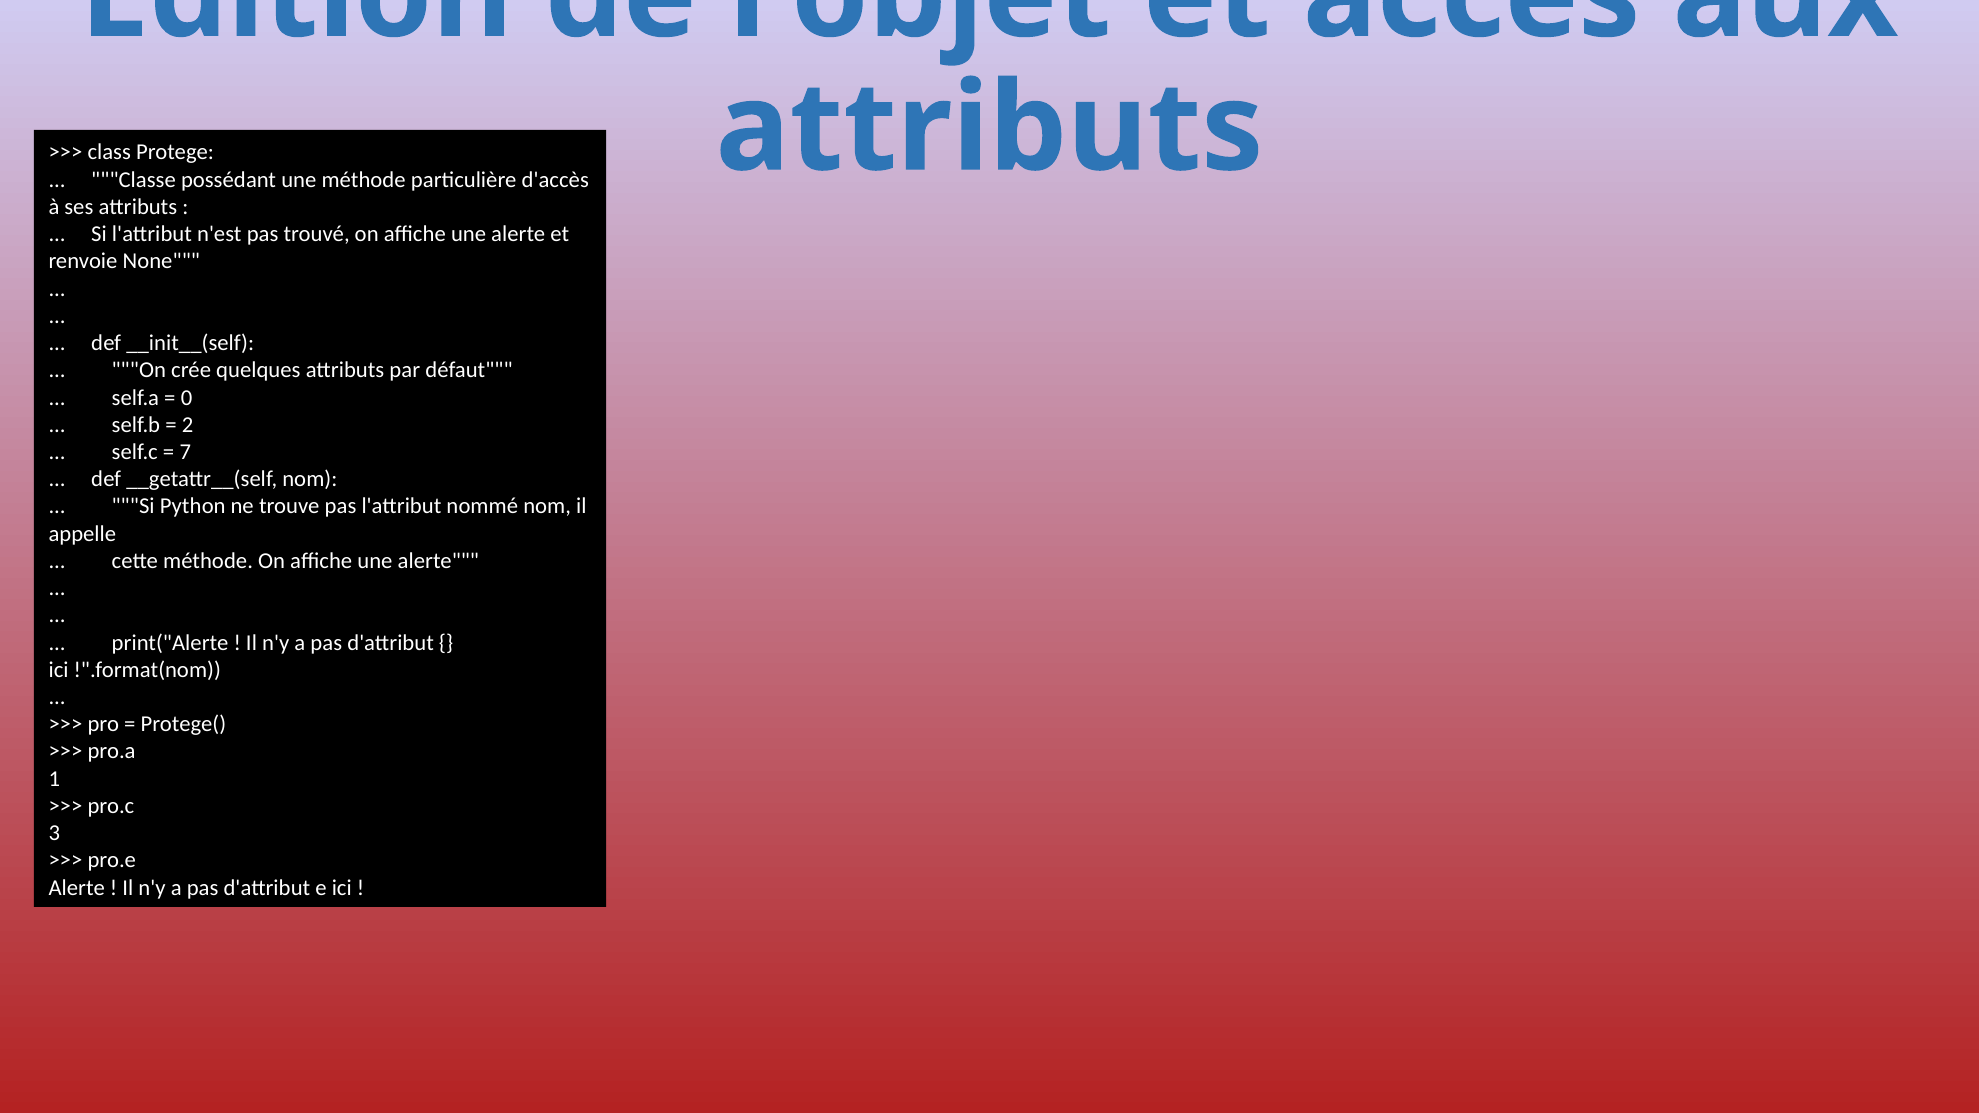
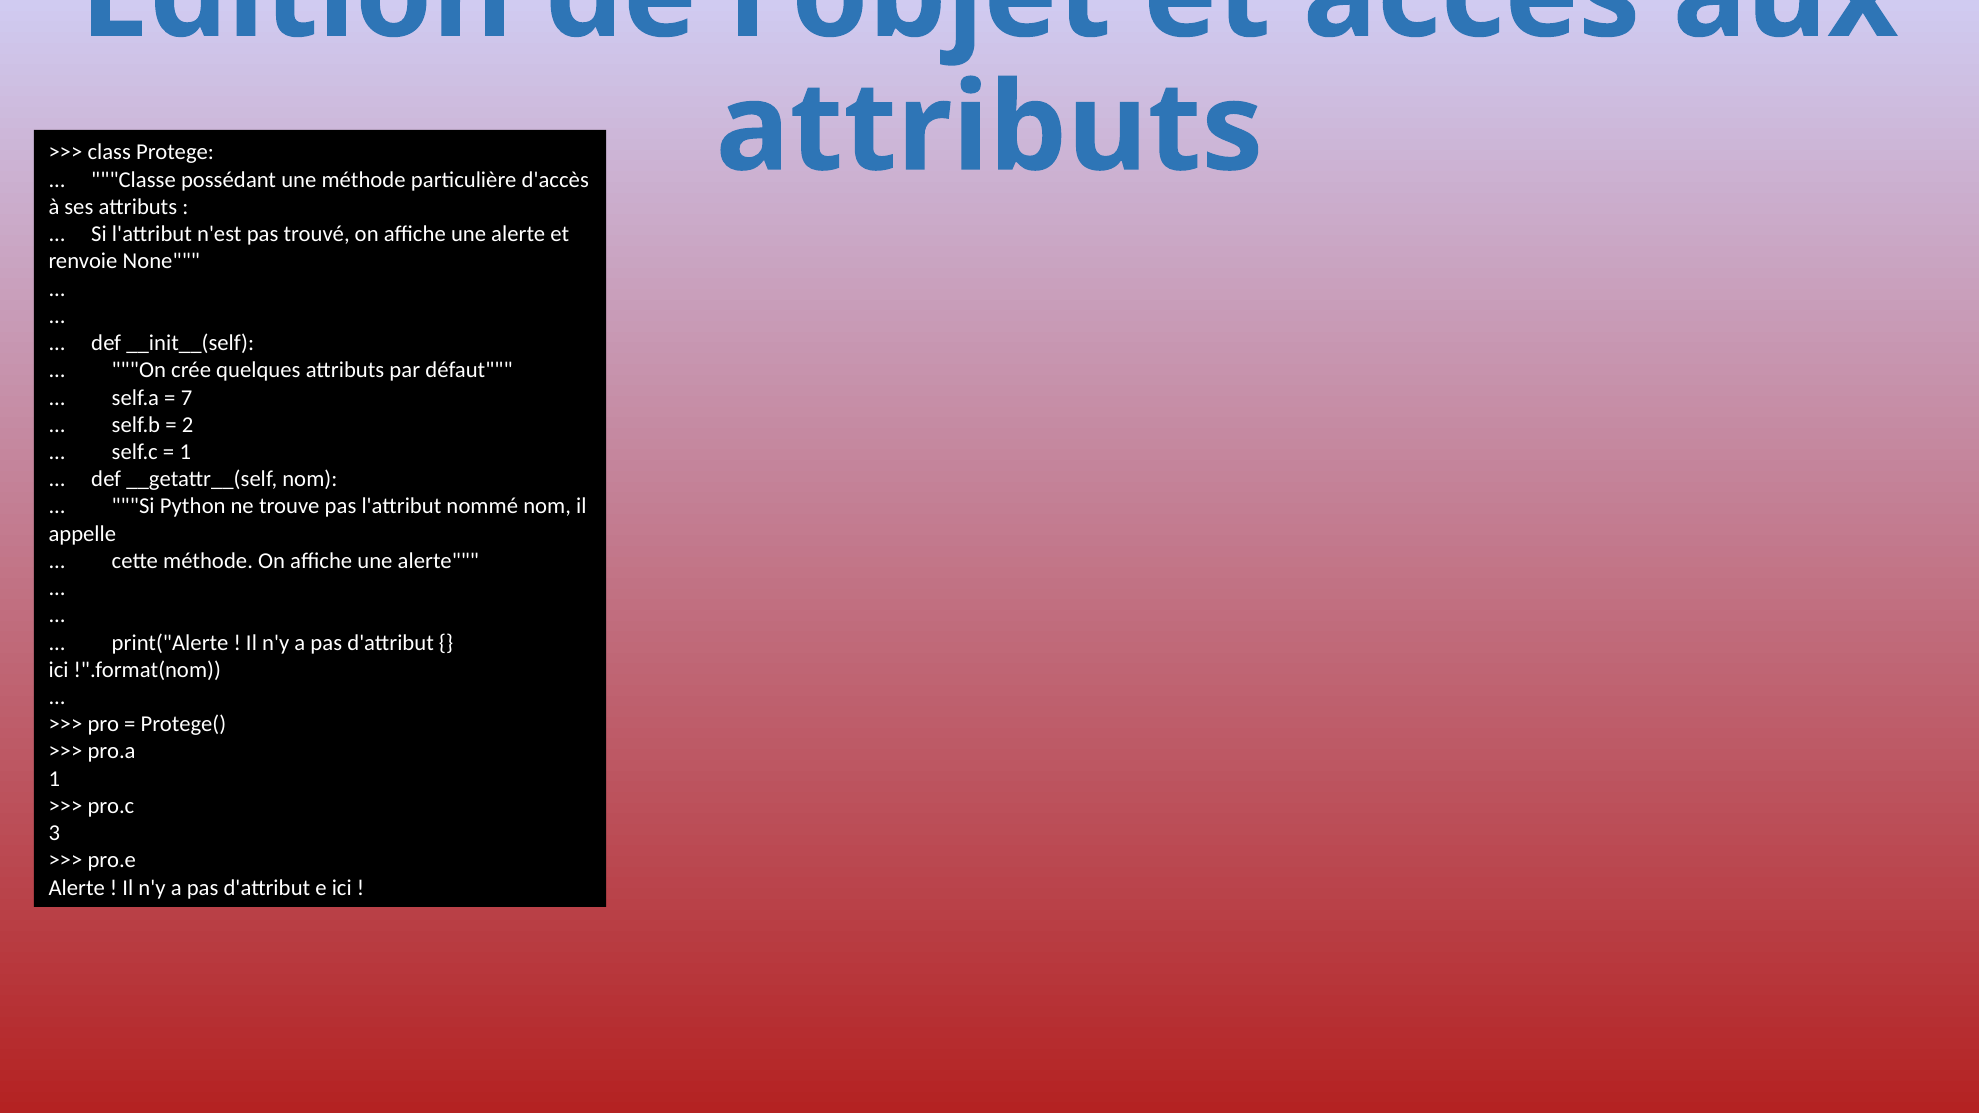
0: 0 -> 7 (187, 398)
7: 7 -> 1 (185, 452)
